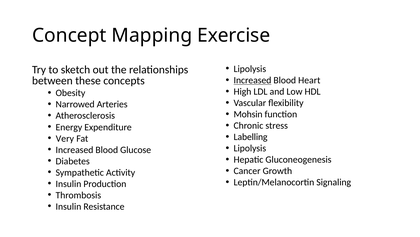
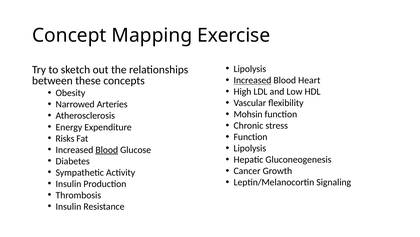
Labelling: Labelling -> Function (251, 137)
Very: Very -> Risks (65, 138)
Blood underline: none -> present (107, 149)
